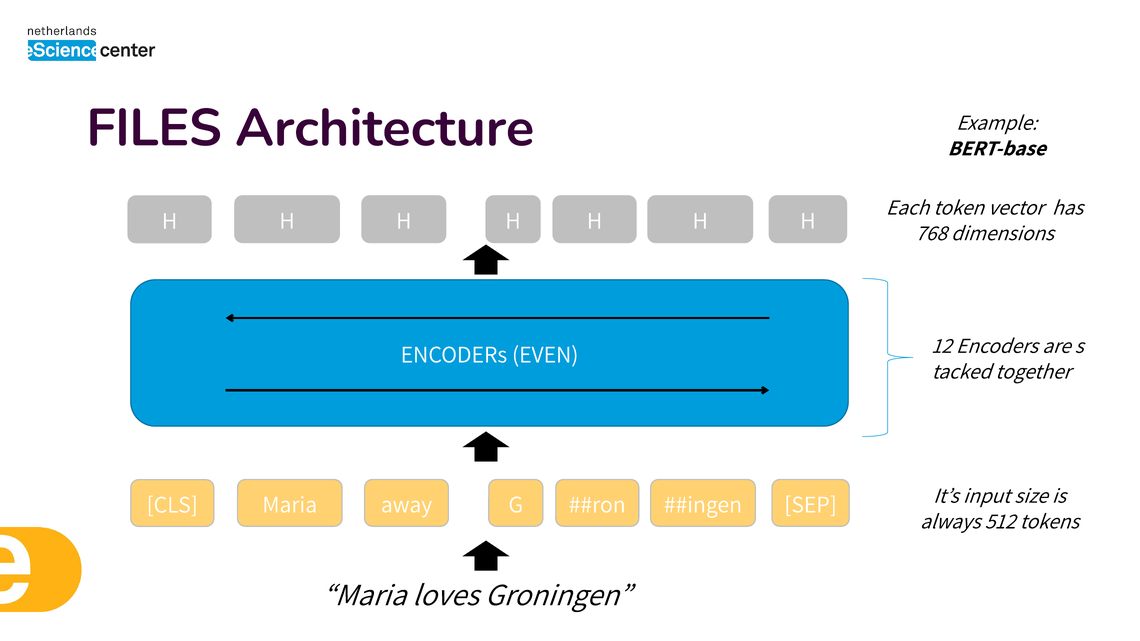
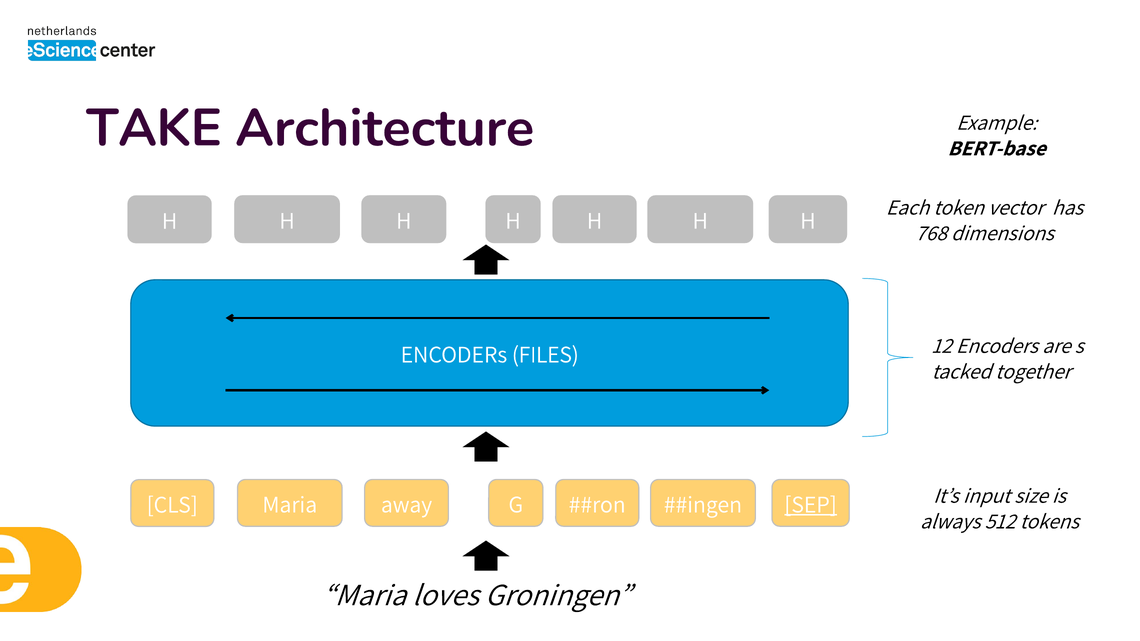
FILES: FILES -> TAKE (154, 128)
EVEN: EVEN -> FILES (545, 355)
SEP underline: none -> present (811, 505)
